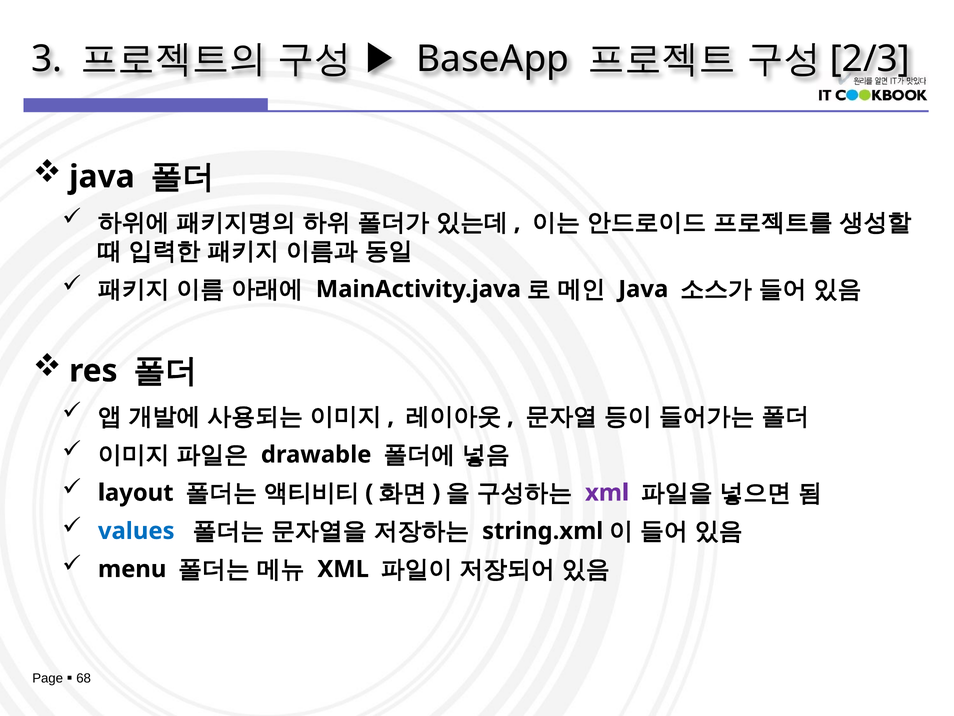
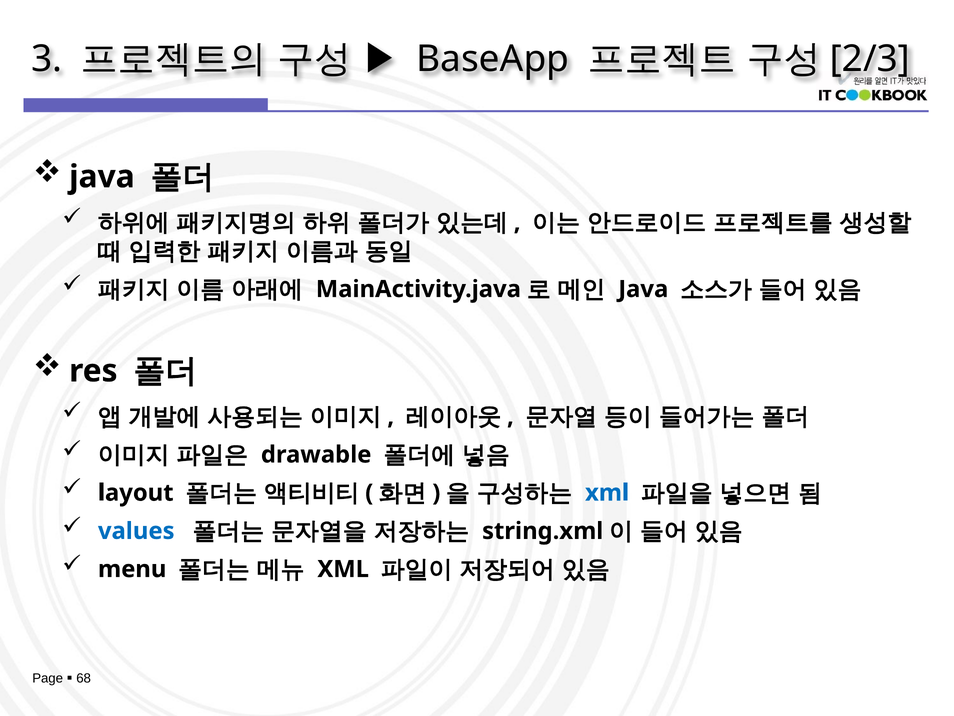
xml colour: purple -> blue (607, 493)
